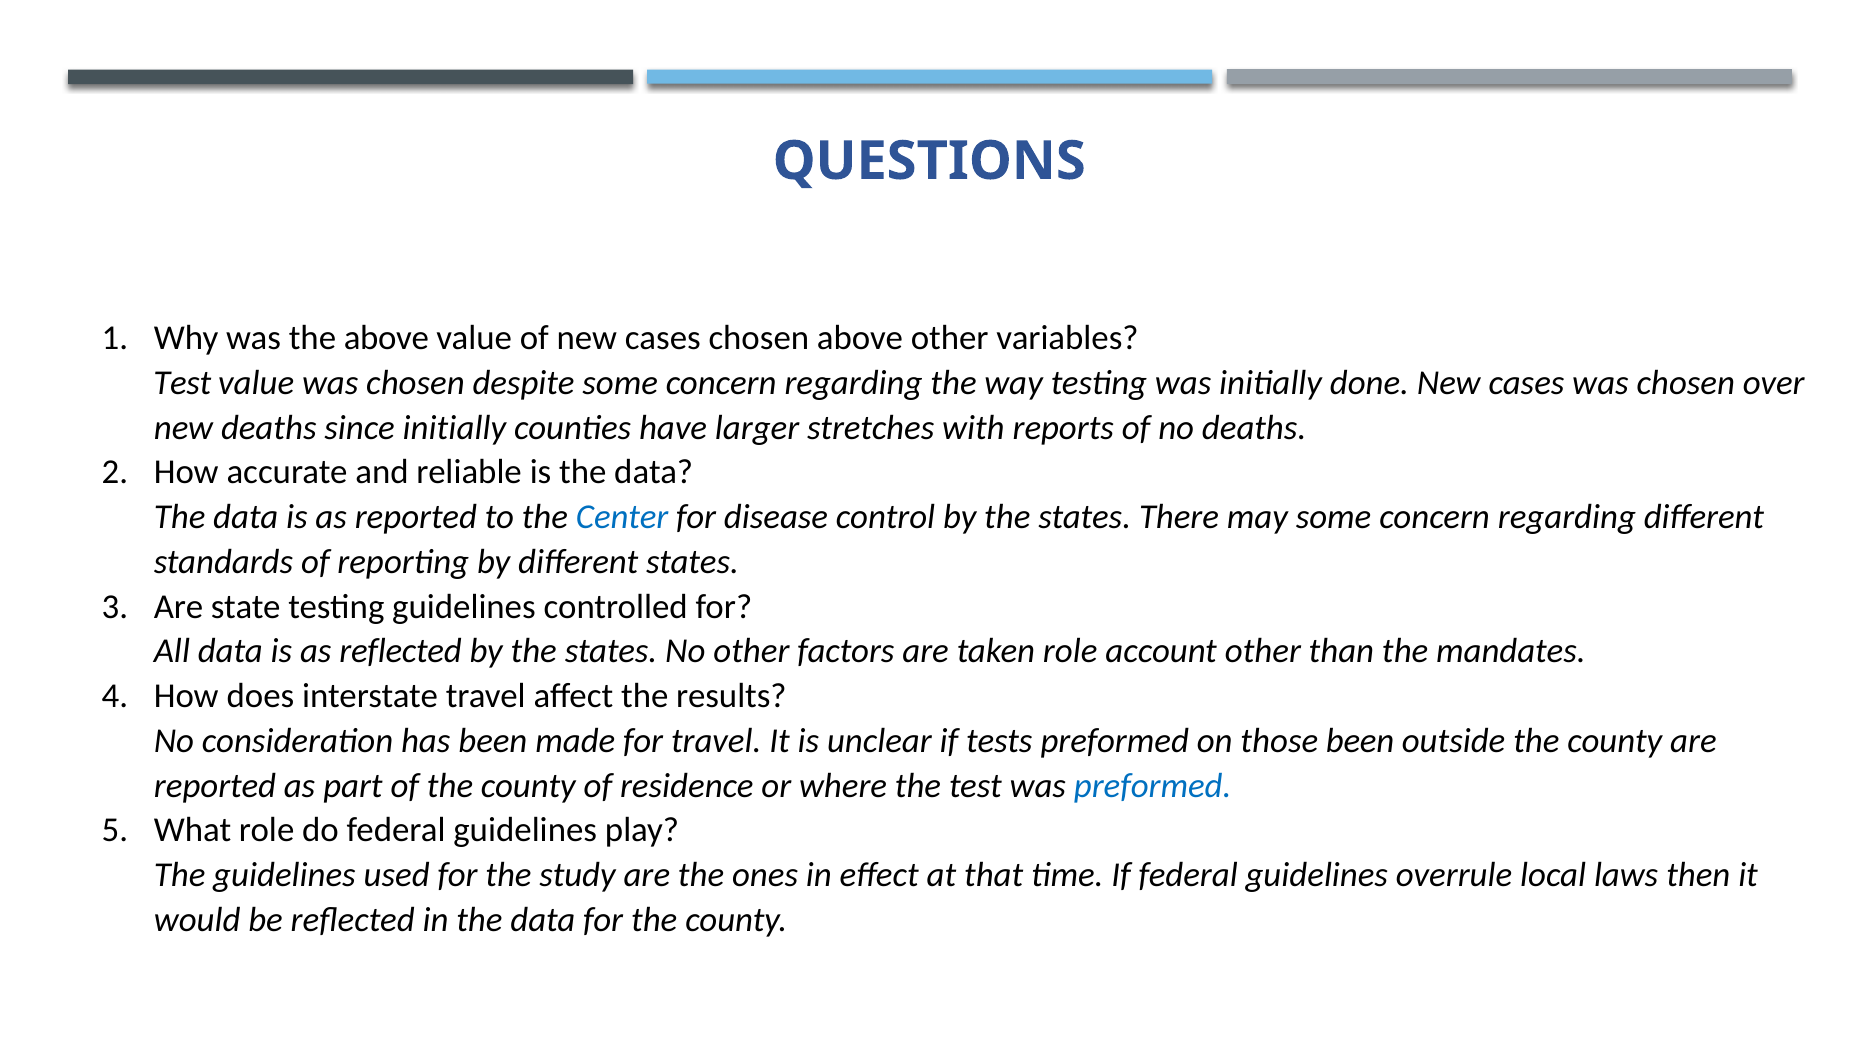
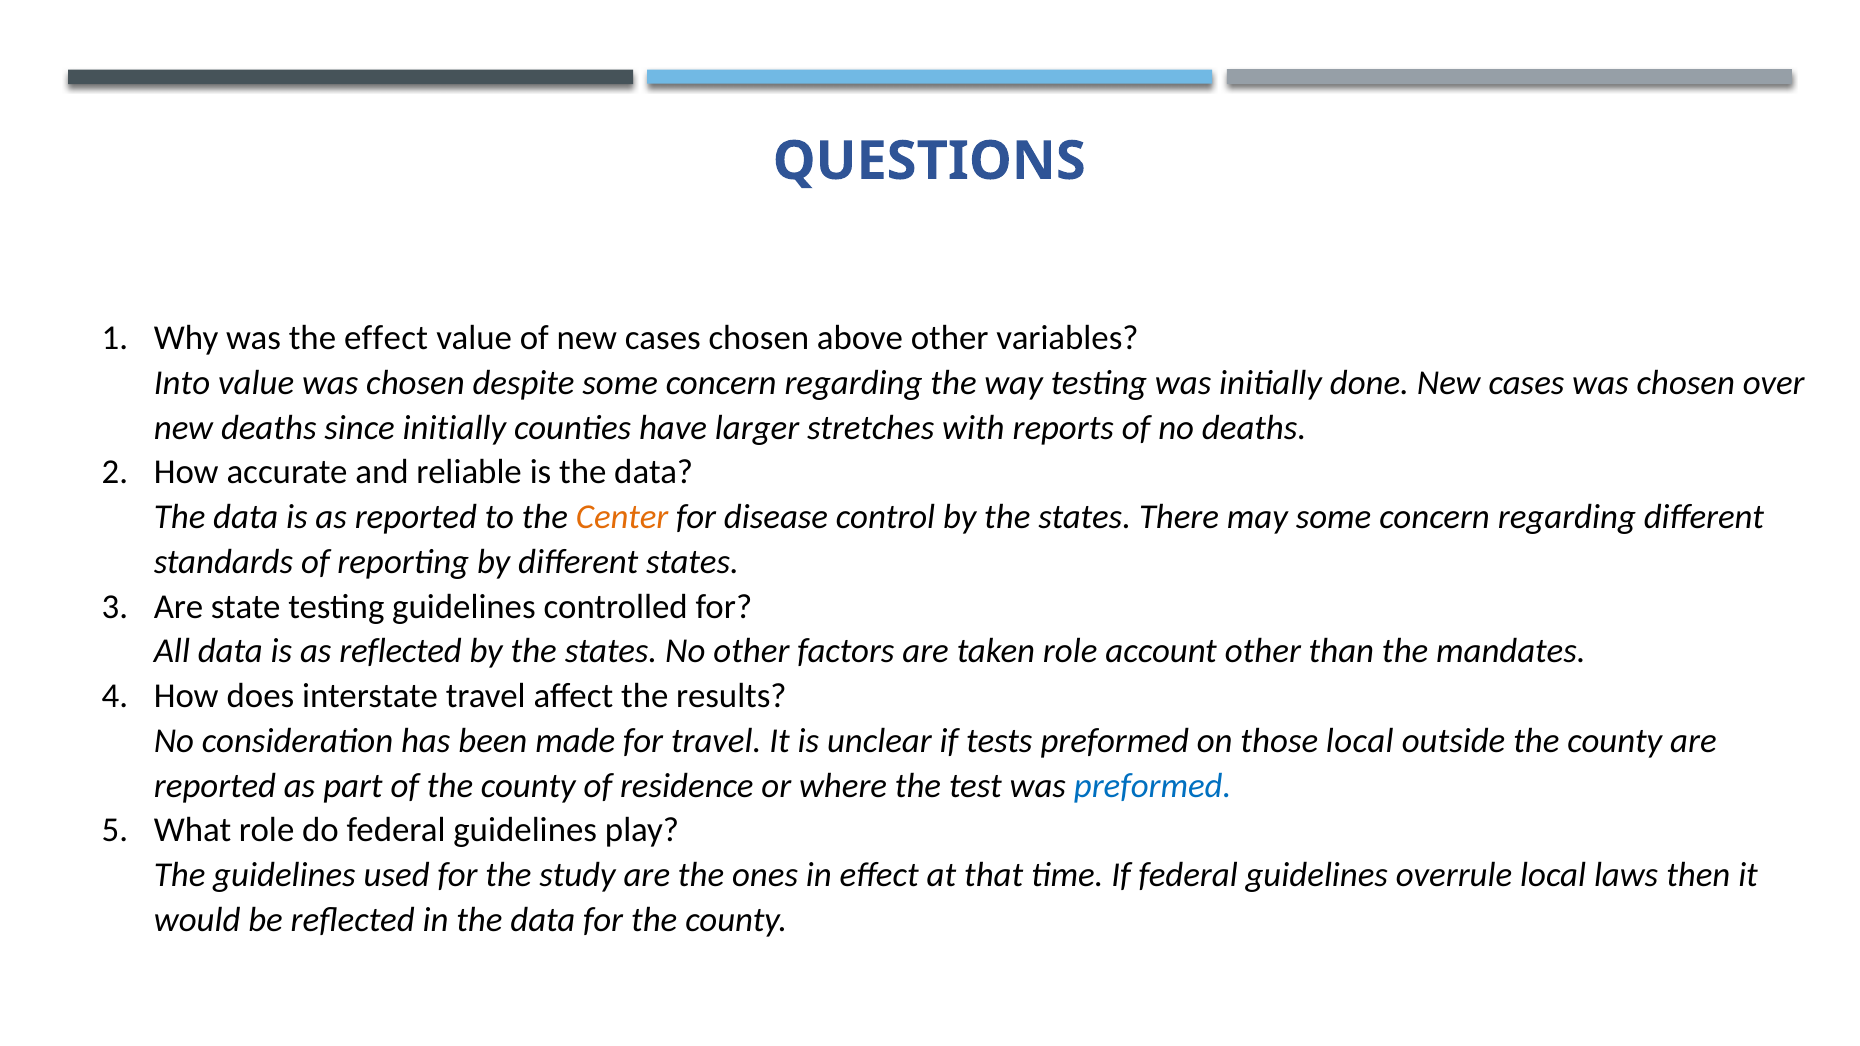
the above: above -> effect (386, 338)
Test: Test -> Into (182, 383)
Center colour: blue -> orange (622, 517)
those been: been -> local (1360, 741)
